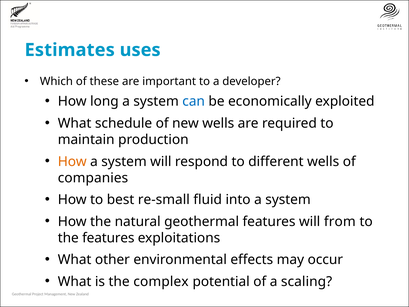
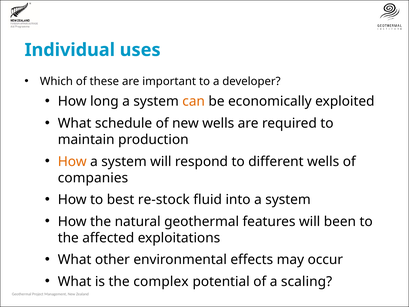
Estimates: Estimates -> Individual (70, 50)
can colour: blue -> orange (194, 101)
re-small: re-small -> re-stock (164, 200)
from: from -> been (340, 221)
the features: features -> affected (108, 238)
